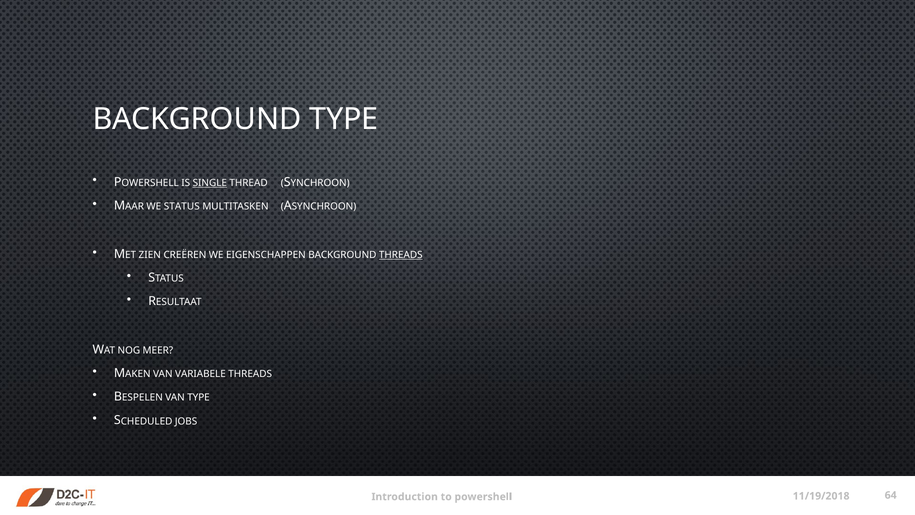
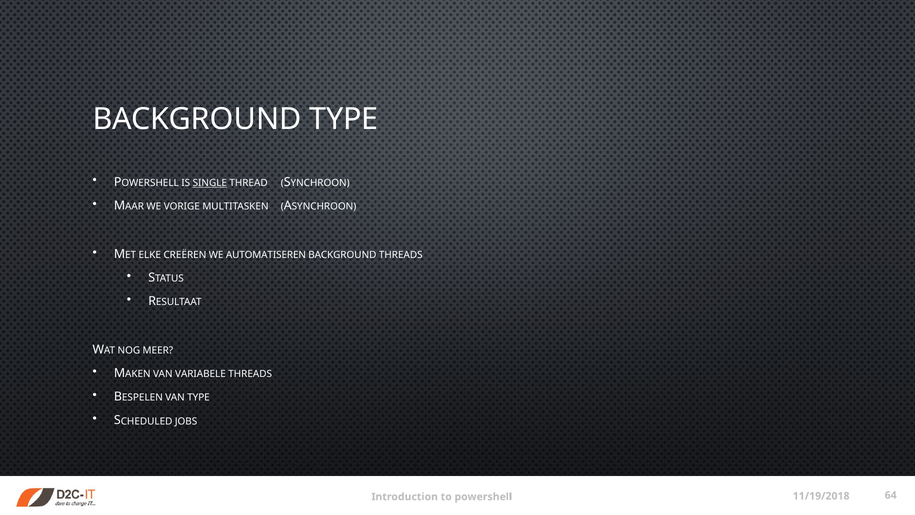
WE STATUS: STATUS -> VORIGE (182, 206)
ZIEN: ZIEN -> ELKE (150, 255)
EIGENSCHAPPEN: EIGENSCHAPPEN -> AUTOMATISEREN (266, 255)
THREADS underline: present -> none (401, 255)
